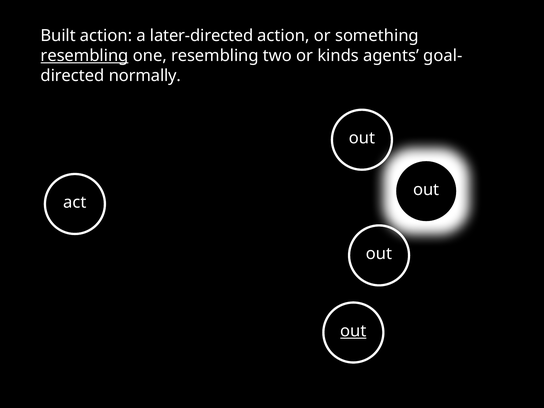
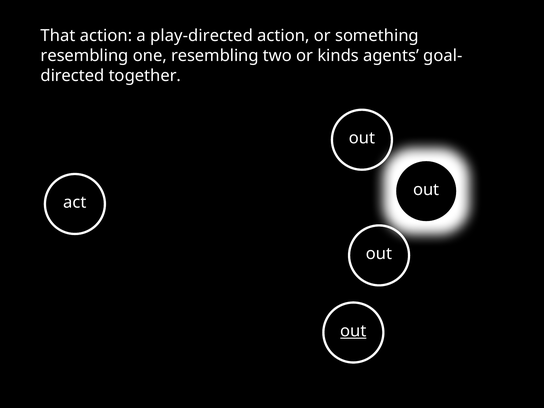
Built: Built -> That (58, 36)
later-directed: later-directed -> play-directed (202, 36)
resembling underline: present -> none (85, 56)
normally: normally -> together (145, 76)
